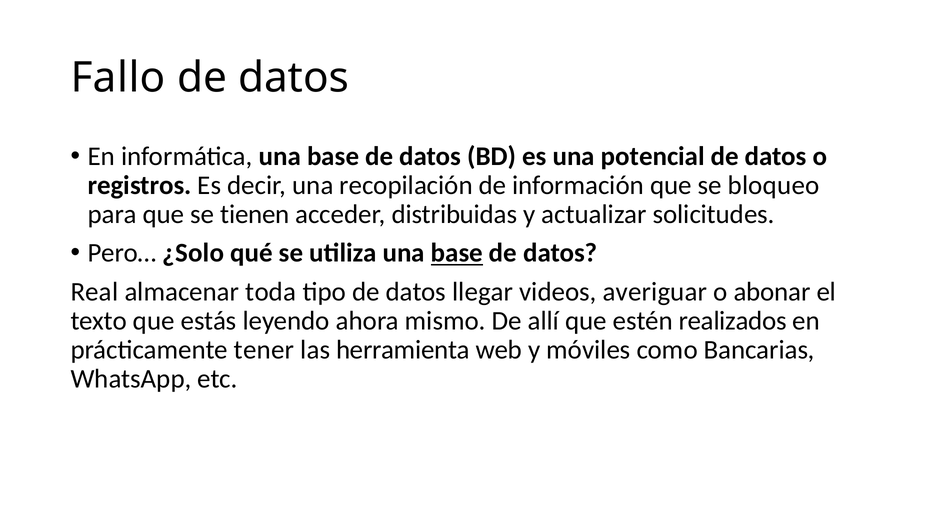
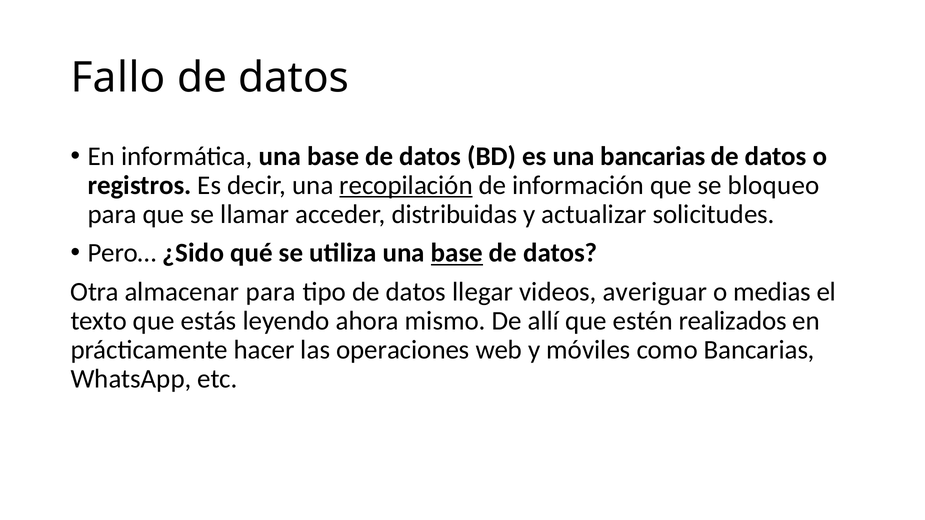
una potencial: potencial -> bancarias (653, 156)
recopilación underline: none -> present (406, 185)
tienen: tienen -> llamar (255, 215)
¿Solo: ¿Solo -> ¿Sido (193, 253)
Real: Real -> Otra (95, 292)
almacenar toda: toda -> para (271, 292)
abonar: abonar -> medias (772, 292)
tener: tener -> hacer (264, 350)
herramienta: herramienta -> operaciones (403, 350)
